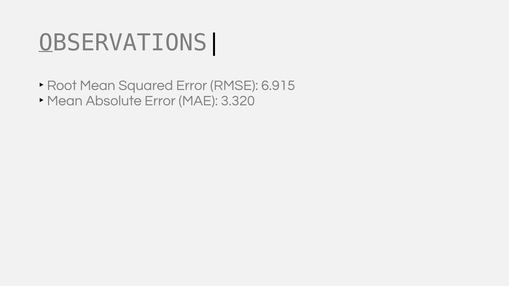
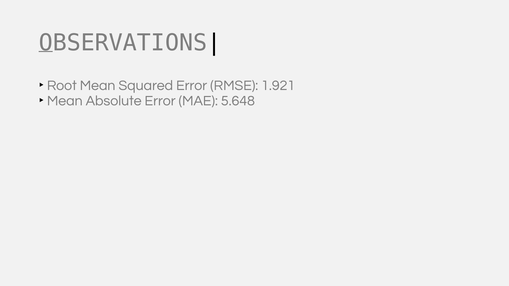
6.915: 6.915 -> 1.921 (278, 86)
3.320: 3.320 -> 5.648 (238, 101)
